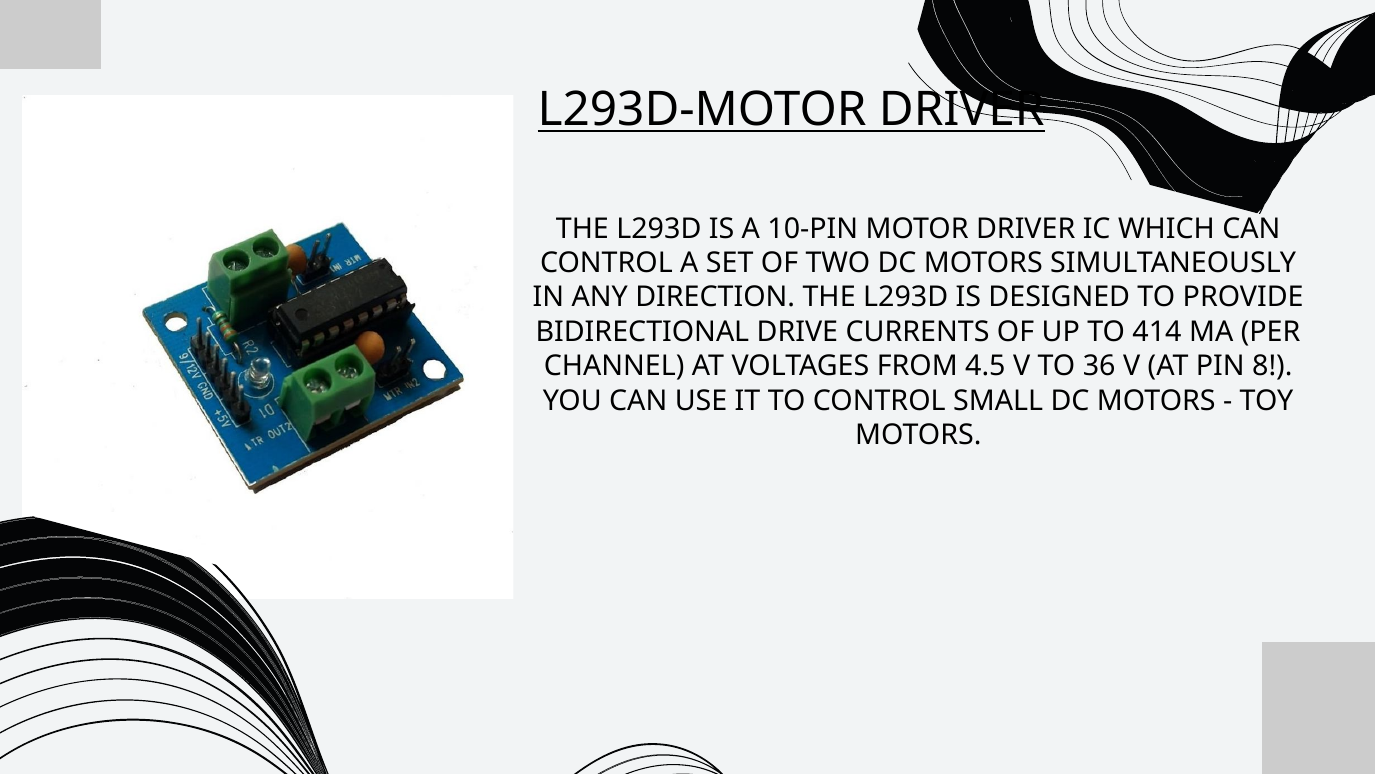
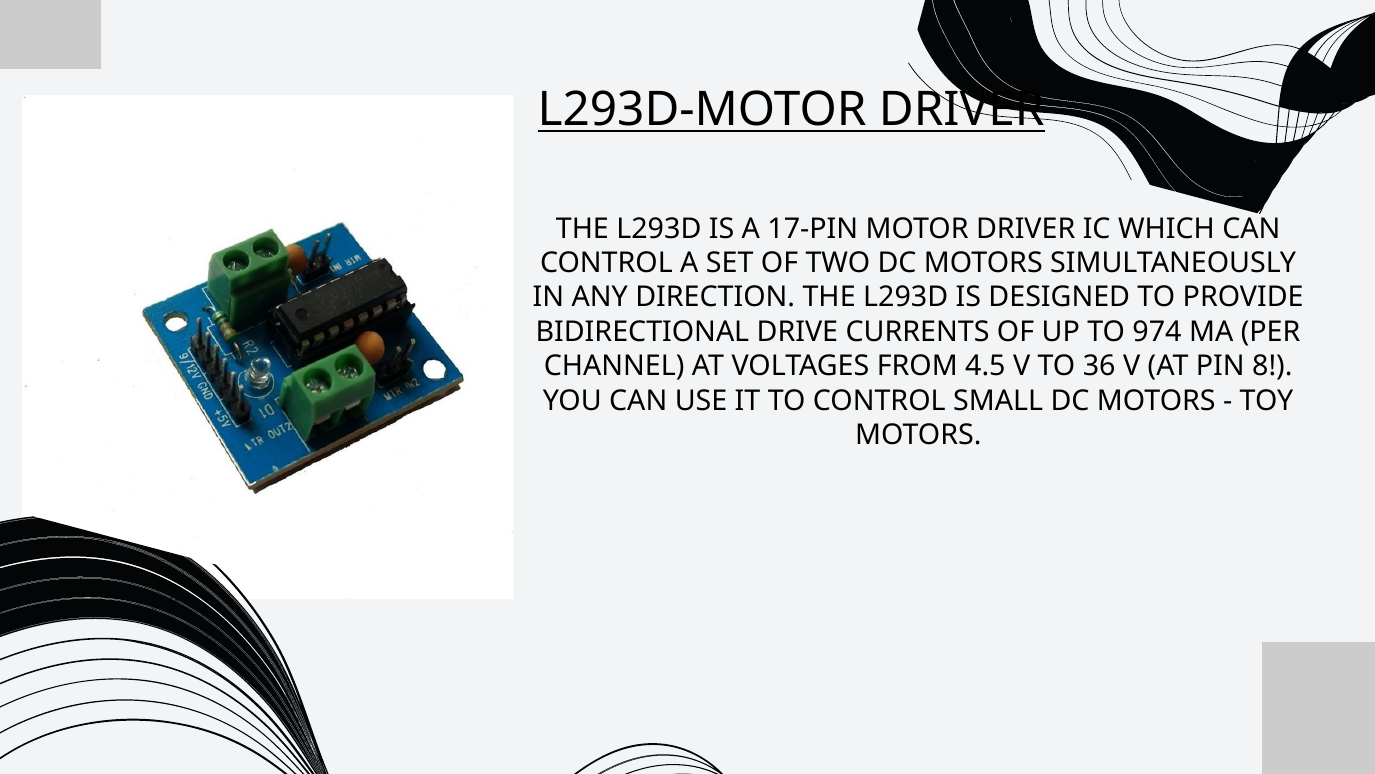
10-PIN: 10-PIN -> 17-PIN (813, 229)
414: 414 -> 974 (1157, 332)
